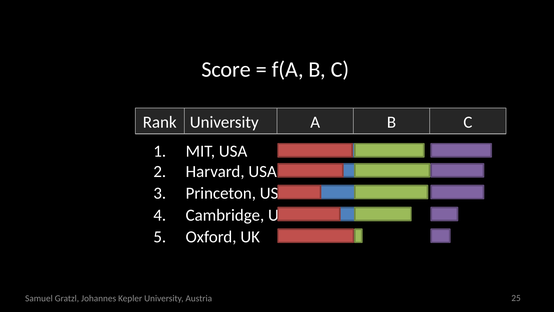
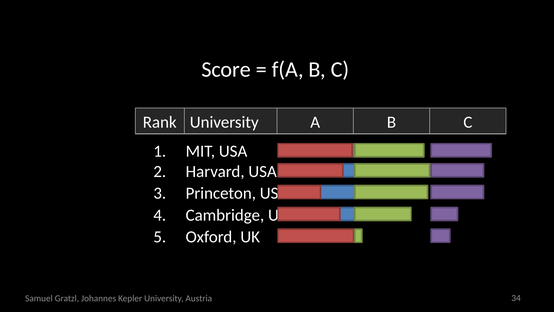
25: 25 -> 34 (516, 298)
